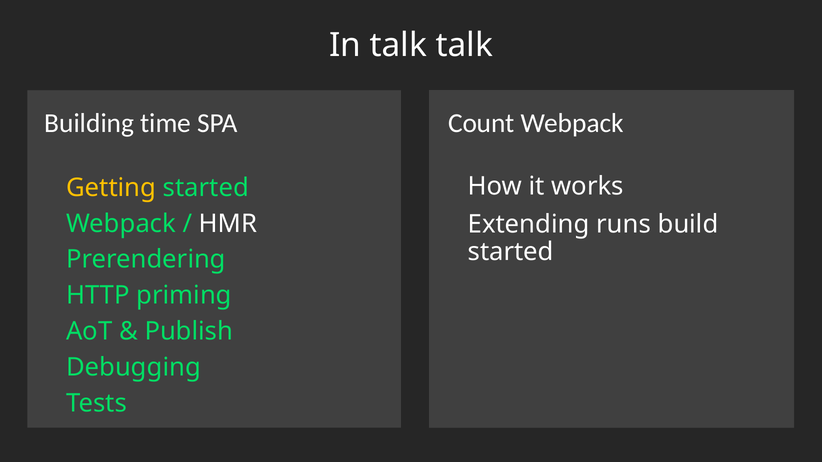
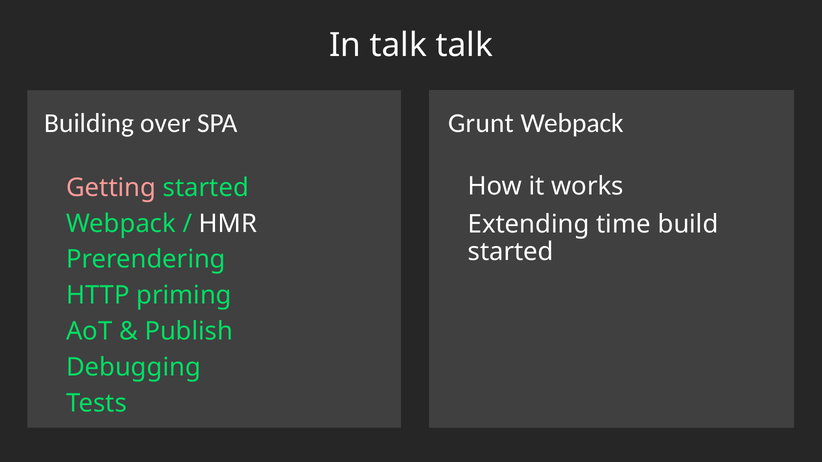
time: time -> over (166, 123)
Count: Count -> Grunt (481, 123)
Getting colour: yellow -> pink (111, 188)
runs: runs -> time (623, 225)
